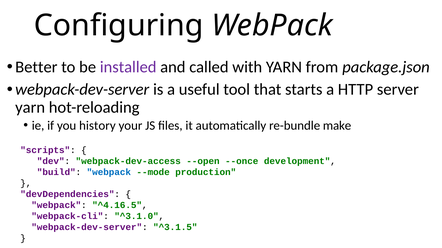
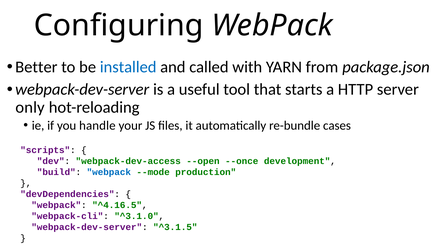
installed colour: purple -> blue (128, 67)
yarn: yarn -> only (30, 108)
history: history -> handle (97, 126)
make: make -> cases (337, 126)
